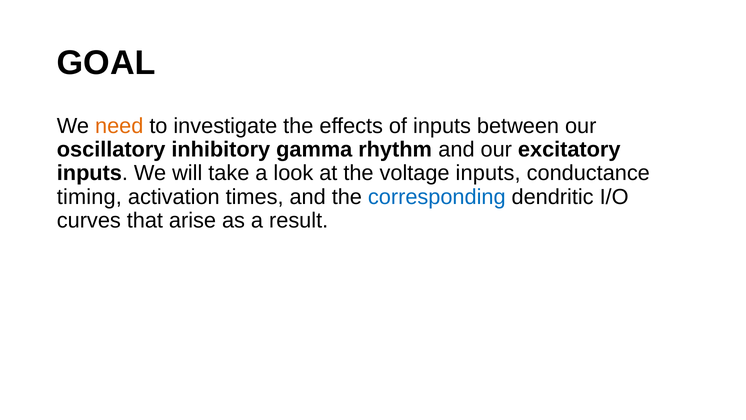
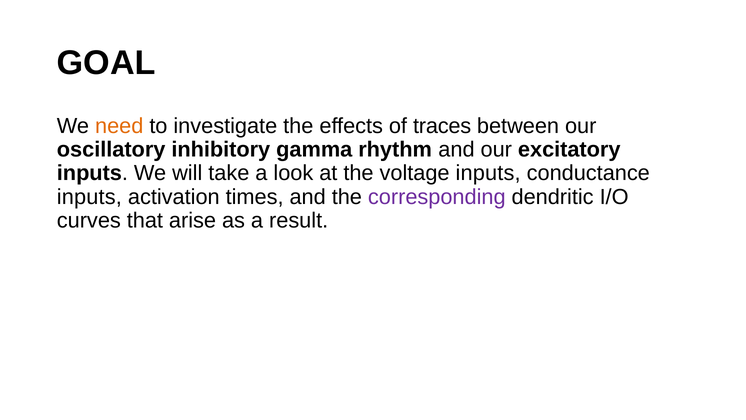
of inputs: inputs -> traces (442, 126)
timing: timing -> inputs (89, 197)
corresponding colour: blue -> purple (437, 197)
